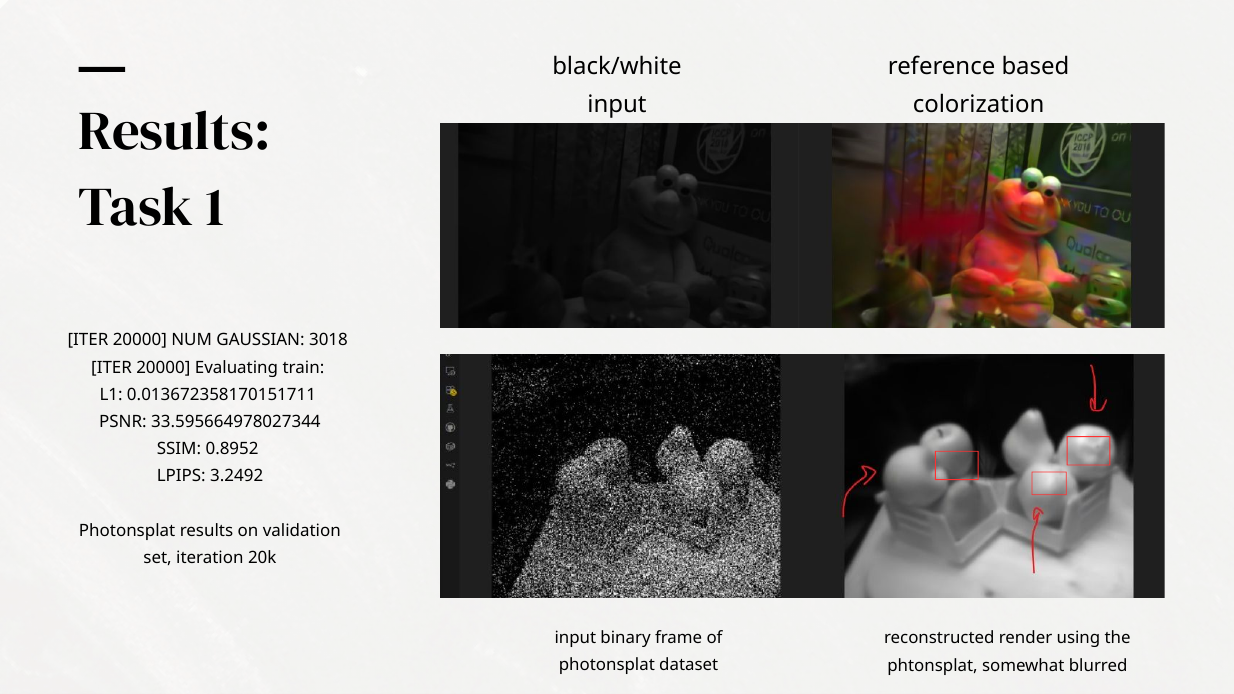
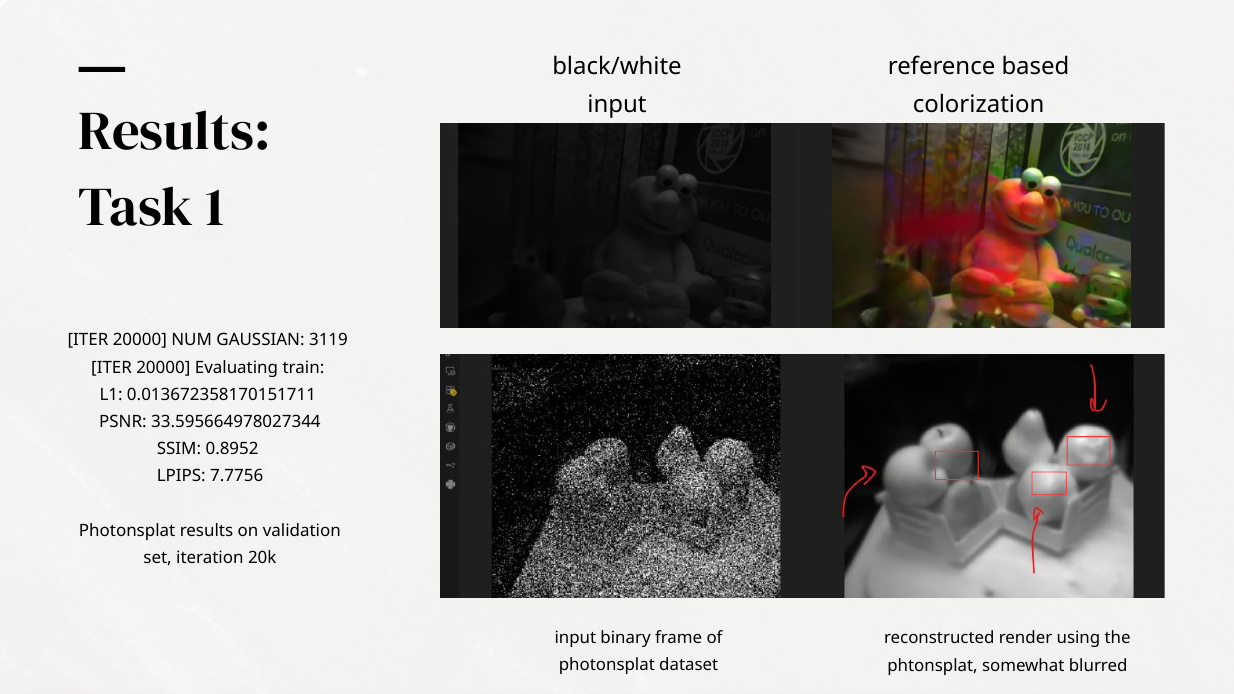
3018: 3018 -> 3119 (328, 340)
3.2492: 3.2492 -> 7.7756 (237, 476)
